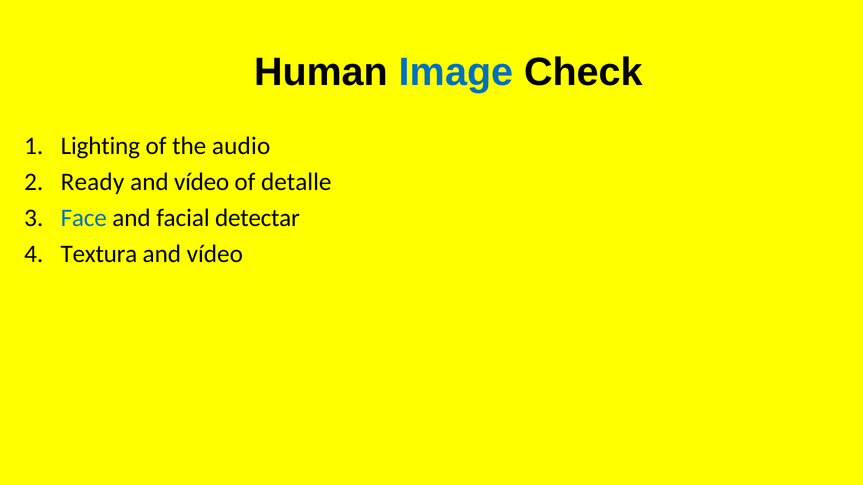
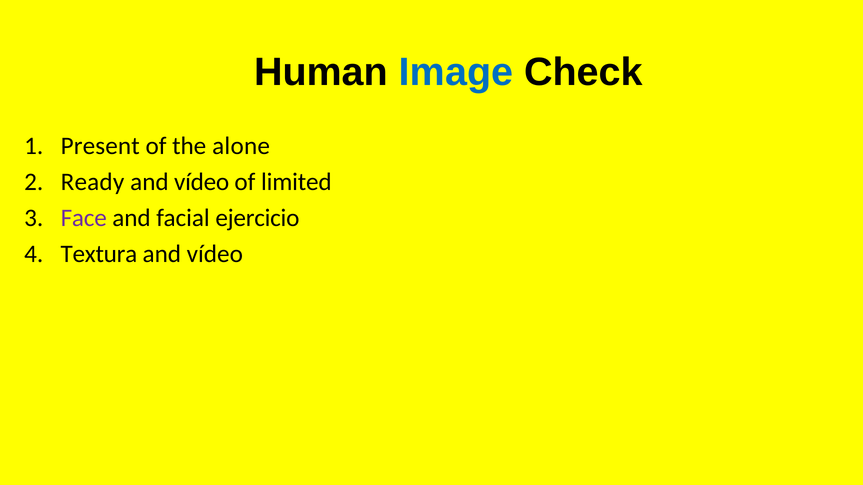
Lighting: Lighting -> Present (100, 146)
audio: audio -> alone (241, 146)
detalle: detalle -> limited (296, 182)
Face colour: blue -> purple (84, 218)
detectar: detectar -> ejercicio (257, 218)
